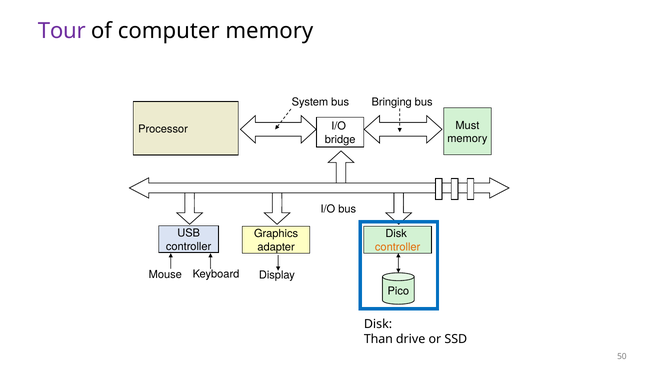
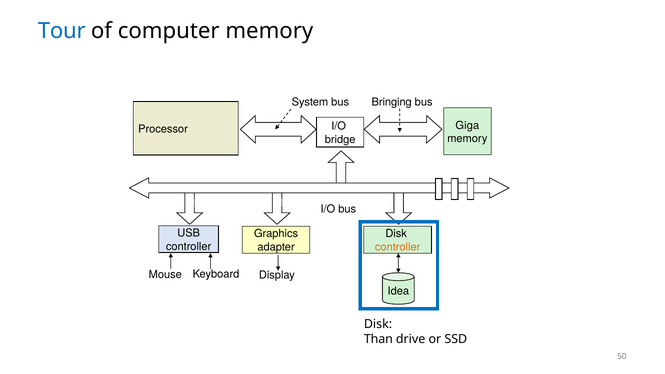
Tour colour: purple -> blue (62, 31)
Must: Must -> Giga (467, 125)
Pico: Pico -> Idea (398, 291)
